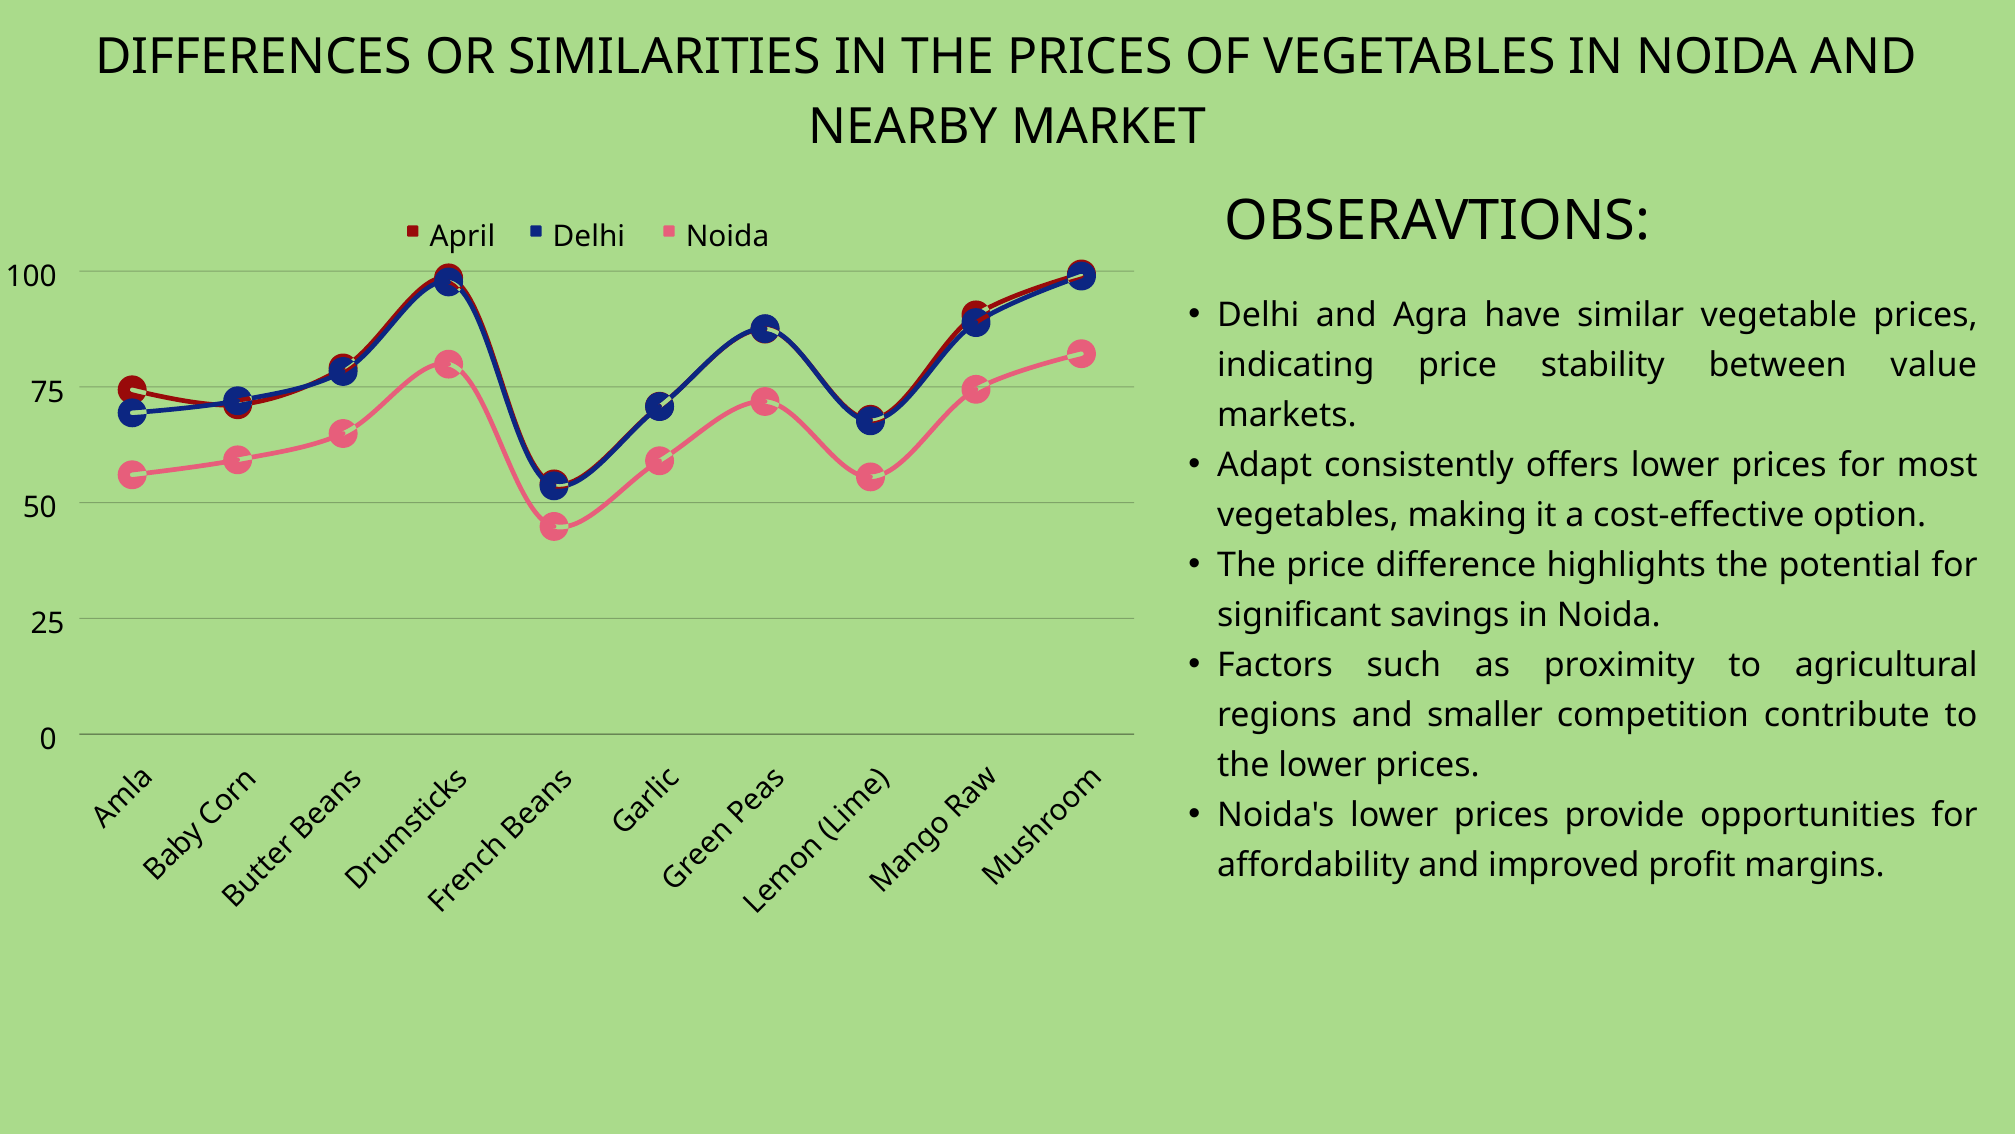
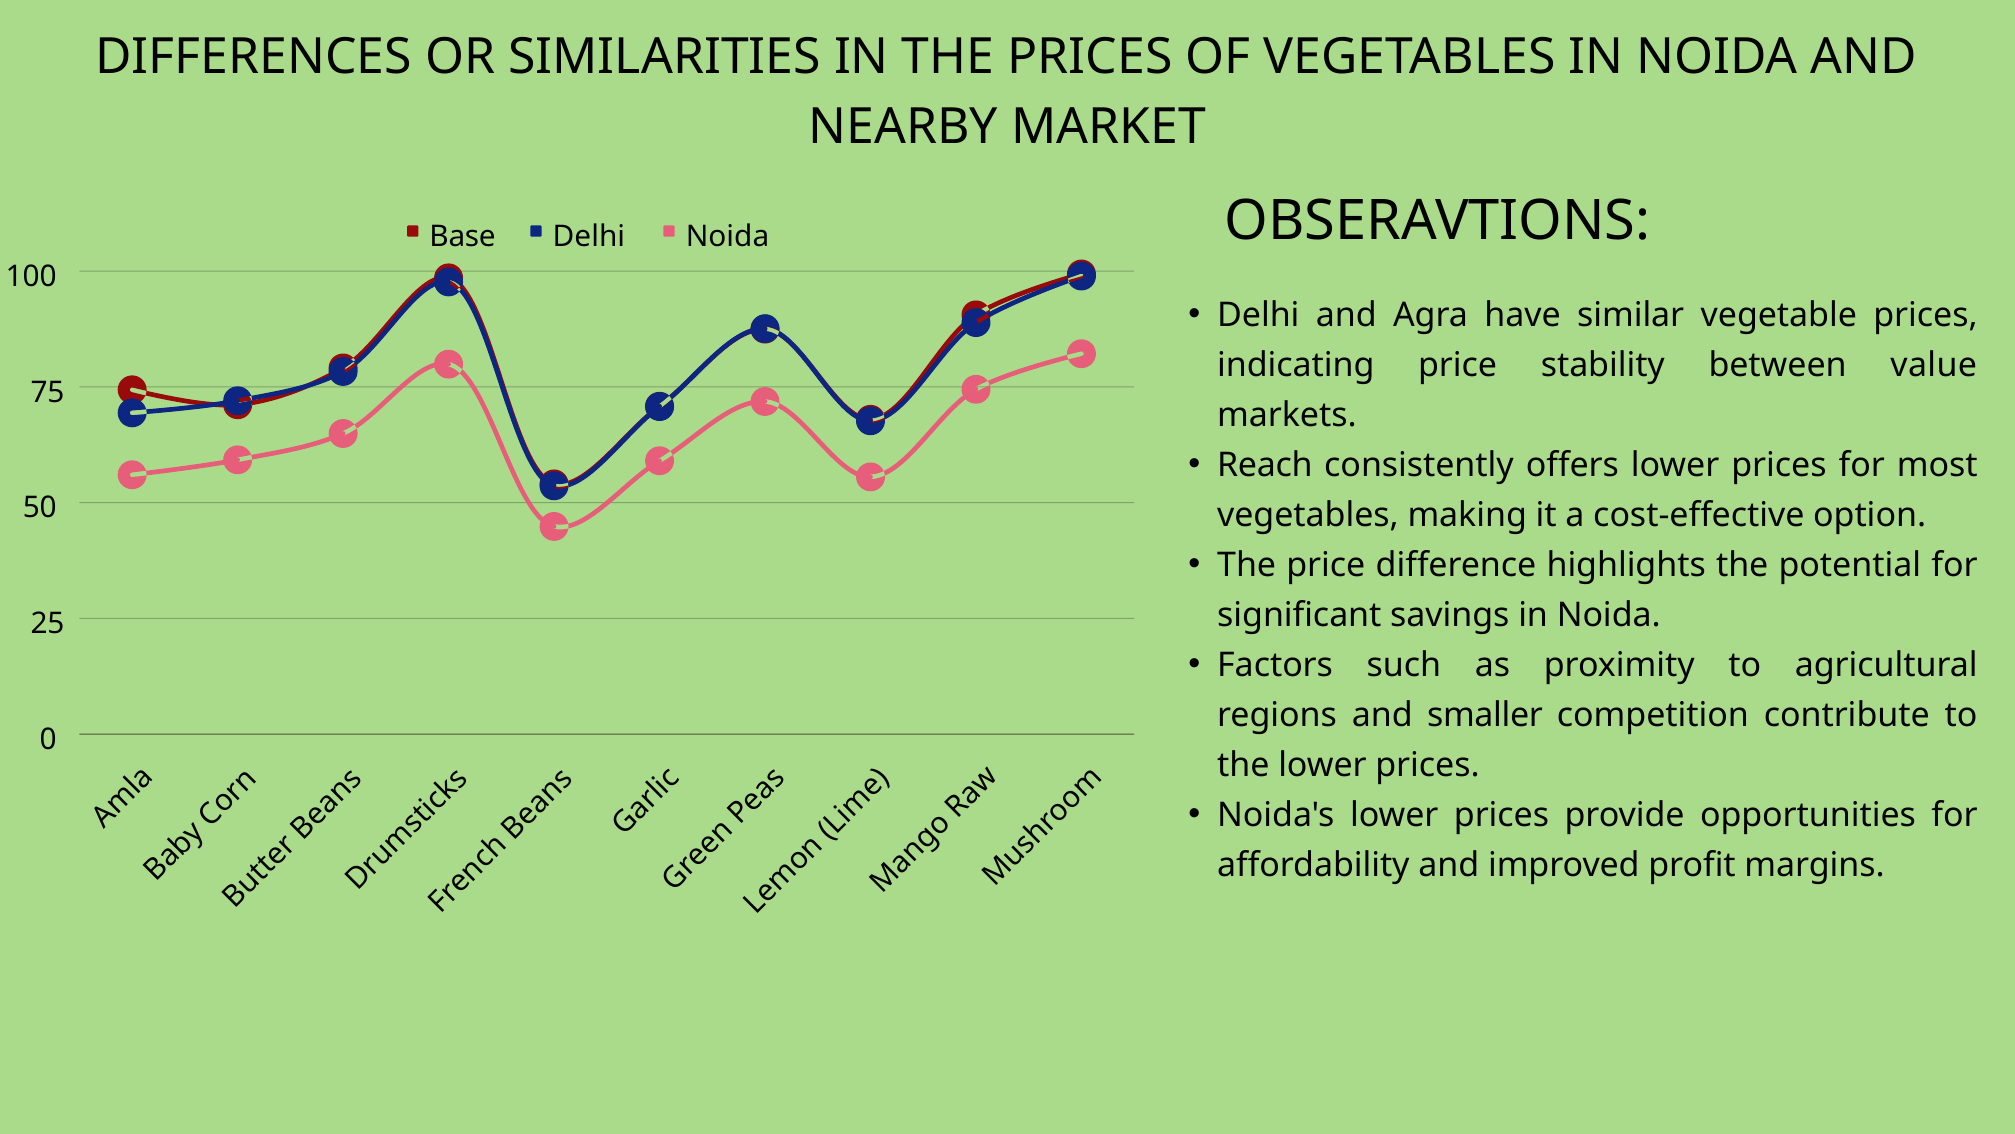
April: April -> Base (463, 236)
Adapt: Adapt -> Reach (1265, 465)
